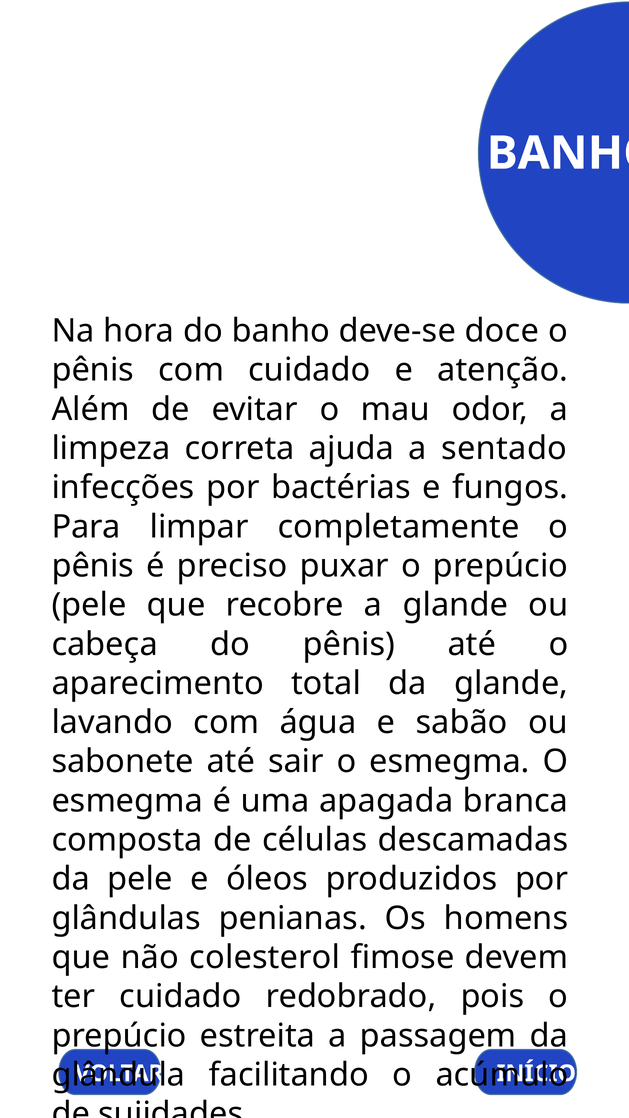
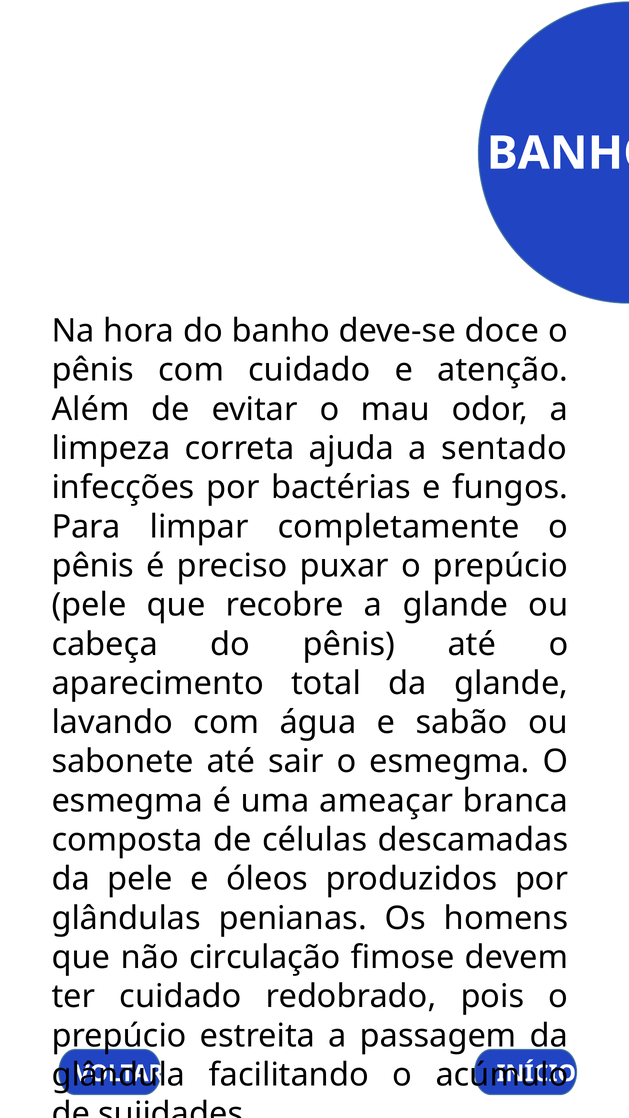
apagada: apagada -> ameaçar (386, 801)
colesterol: colesterol -> circulação (265, 958)
